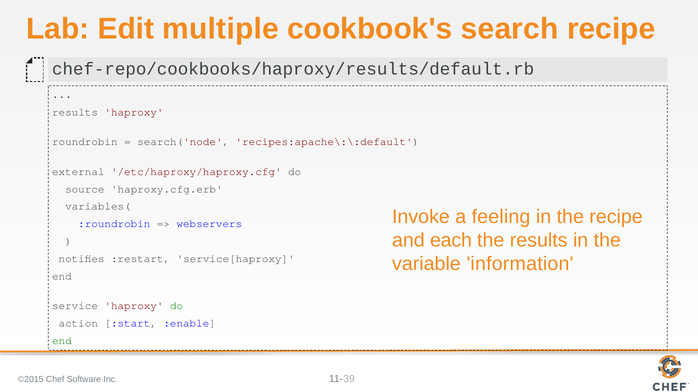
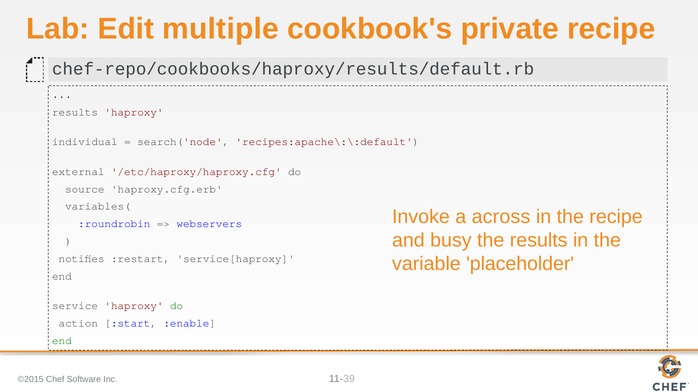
search: search -> private (510, 29)
roundrobin: roundrobin -> individual (85, 142)
feeling: feeling -> across (501, 217)
each: each -> busy (451, 241)
information: information -> placeholder (520, 264)
